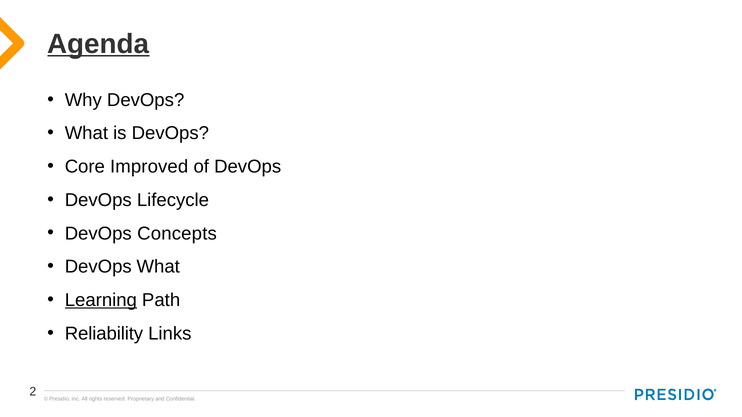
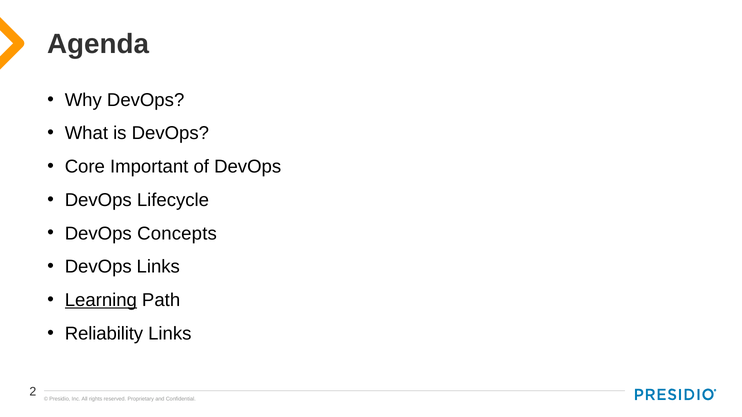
Agenda underline: present -> none (98, 44)
Improved: Improved -> Important (149, 167)
DevOps What: What -> Links (158, 267)
